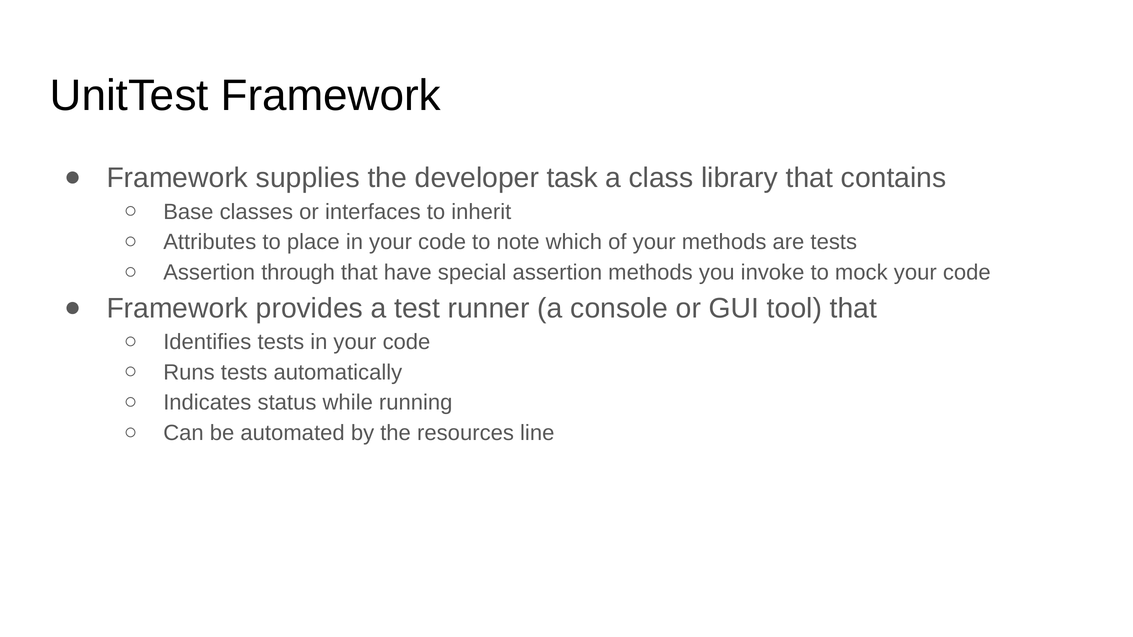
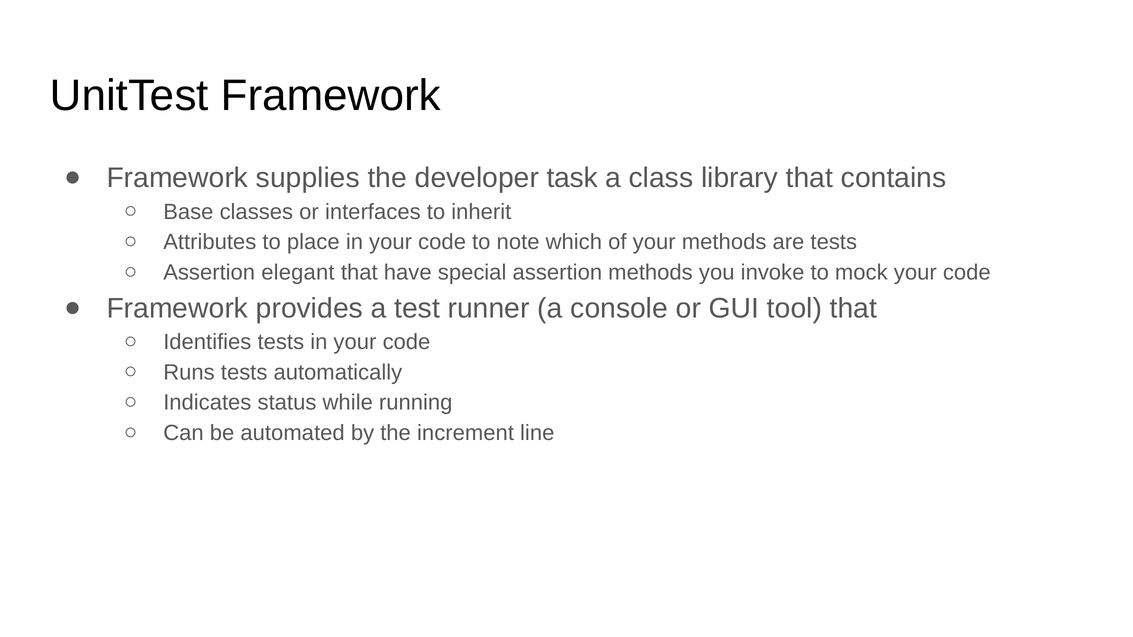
through: through -> elegant (298, 273)
resources: resources -> increment (466, 433)
